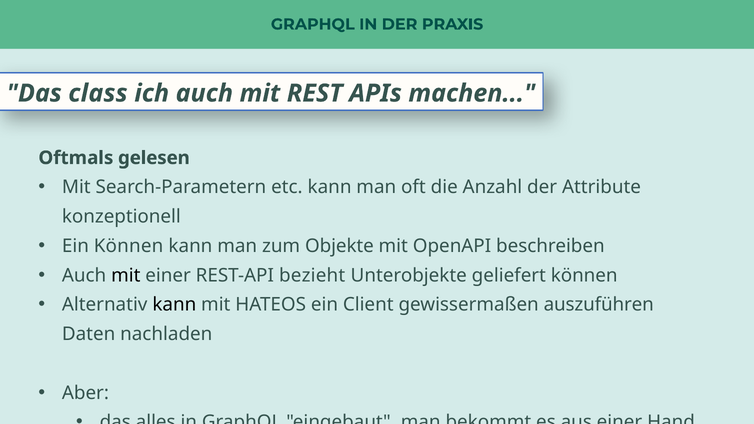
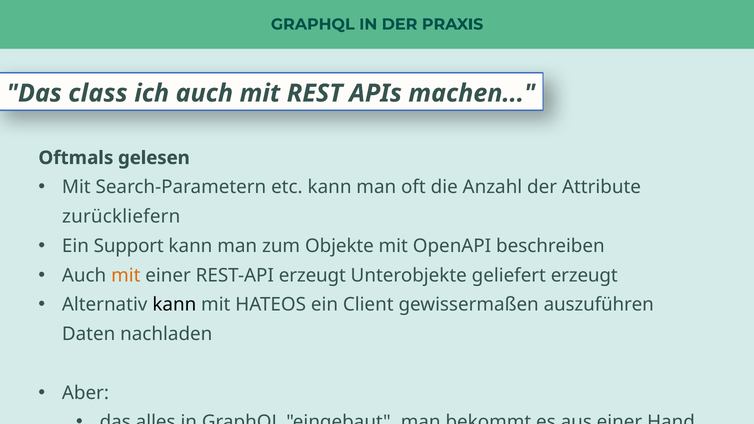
konzeptionell: konzeptionell -> zurückliefern (121, 217)
Ein Können: Können -> Support (129, 246)
mit colour: black -> orange (126, 275)
REST-API bezieht: bezieht -> erzeugt (312, 275)
geliefert können: können -> erzeugt (584, 275)
